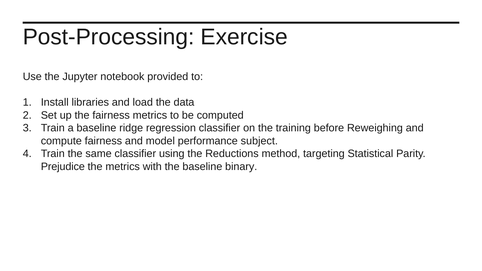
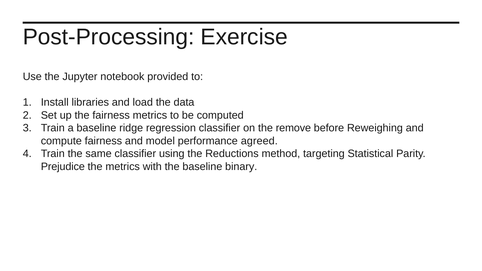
training: training -> remove (293, 128)
subject: subject -> agreed (259, 141)
